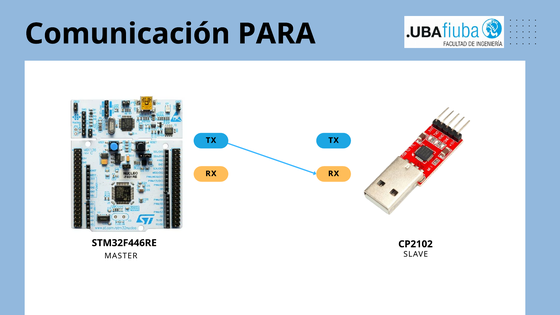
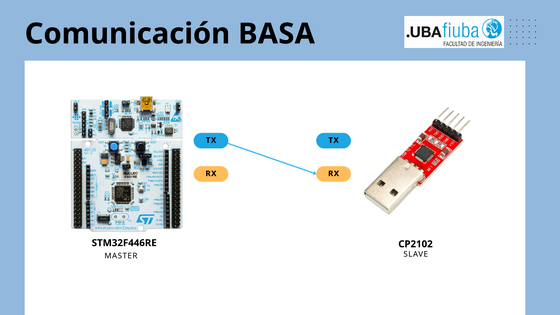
PARA: PARA -> BASA (277, 34)
